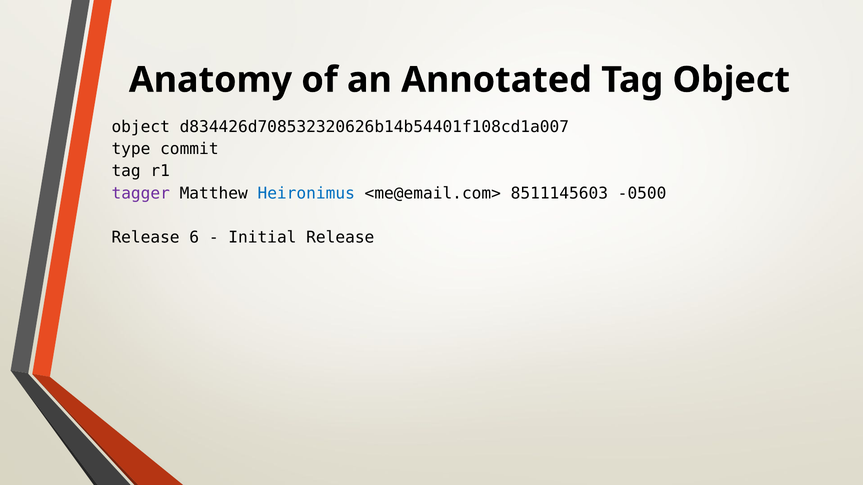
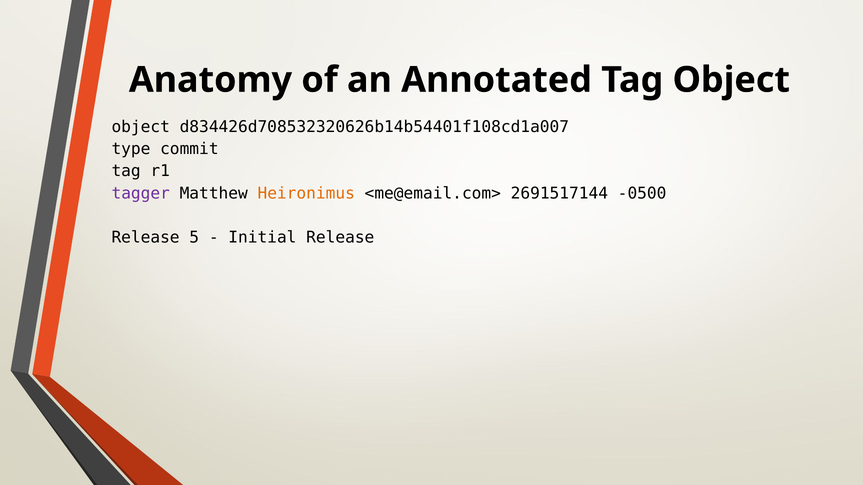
Heironimus colour: blue -> orange (306, 193)
8511145603: 8511145603 -> 2691517144 (559, 193)
6: 6 -> 5 (194, 238)
